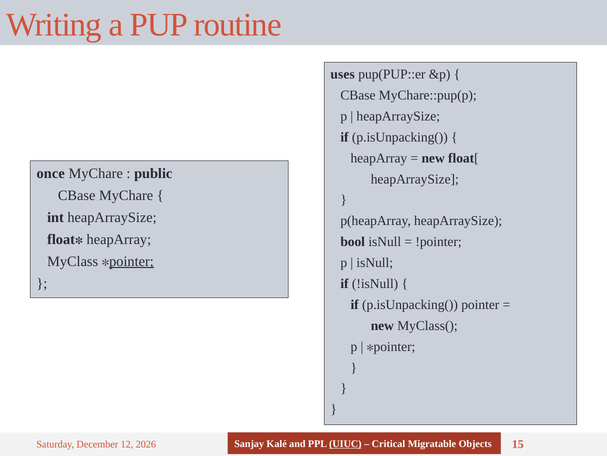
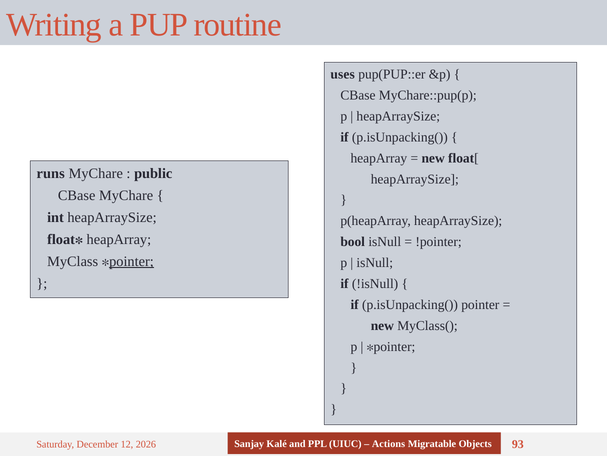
once: once -> runs (51, 173)
UIUC underline: present -> none (345, 443)
Critical: Critical -> Actions (388, 443)
15: 15 -> 93 (518, 444)
